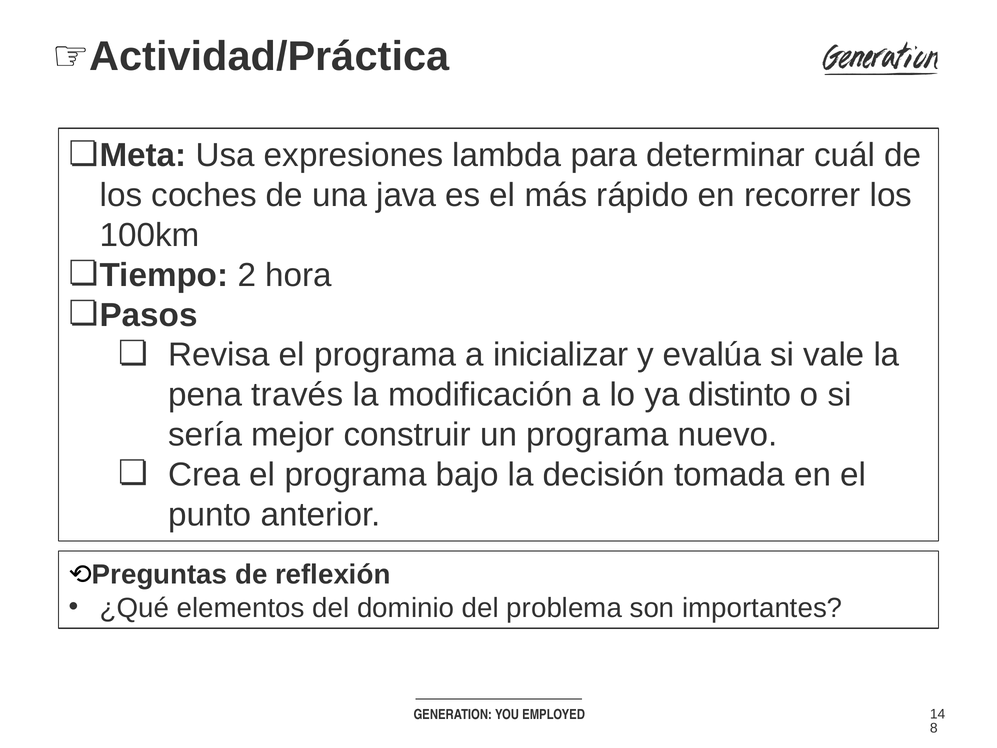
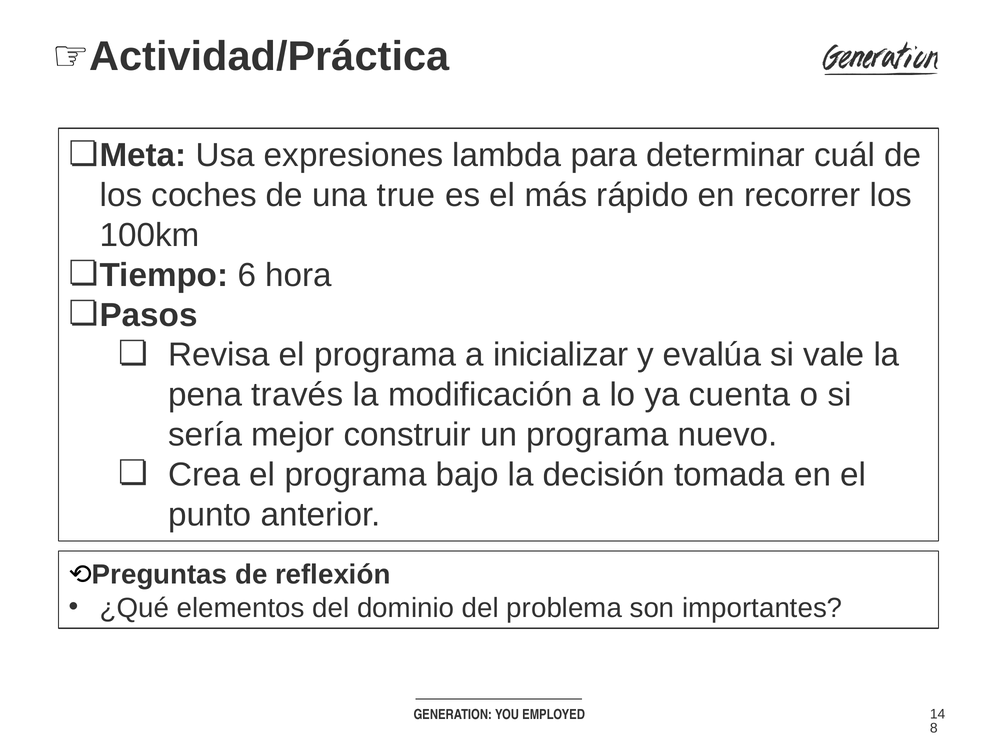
java: java -> true (406, 195)
2: 2 -> 6 (247, 275)
distinto: distinto -> cuenta (740, 395)
